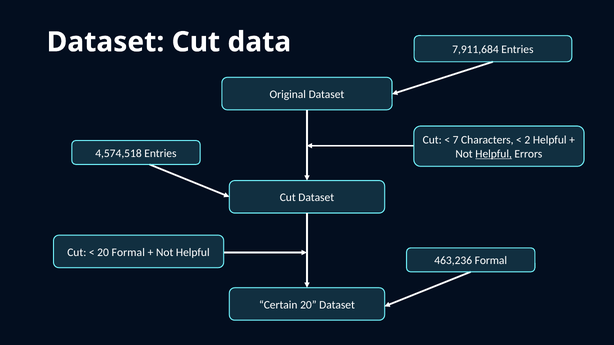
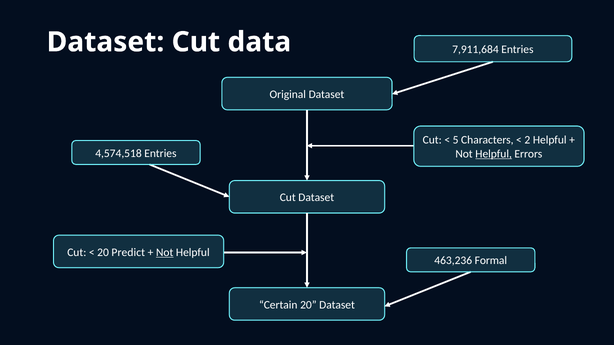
7: 7 -> 5 (456, 140)
20 Formal: Formal -> Predict (128, 253)
Not underline: none -> present (165, 253)
